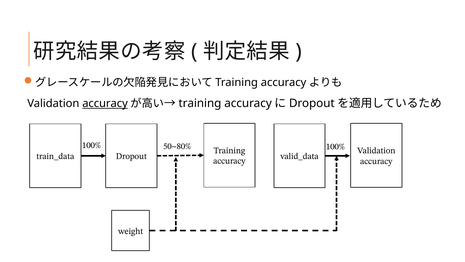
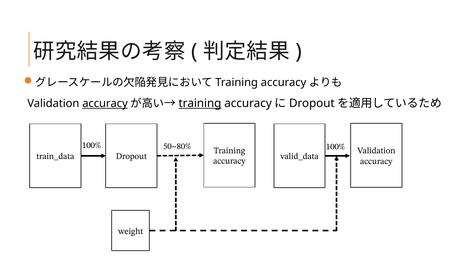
training underline: none -> present (200, 103)
